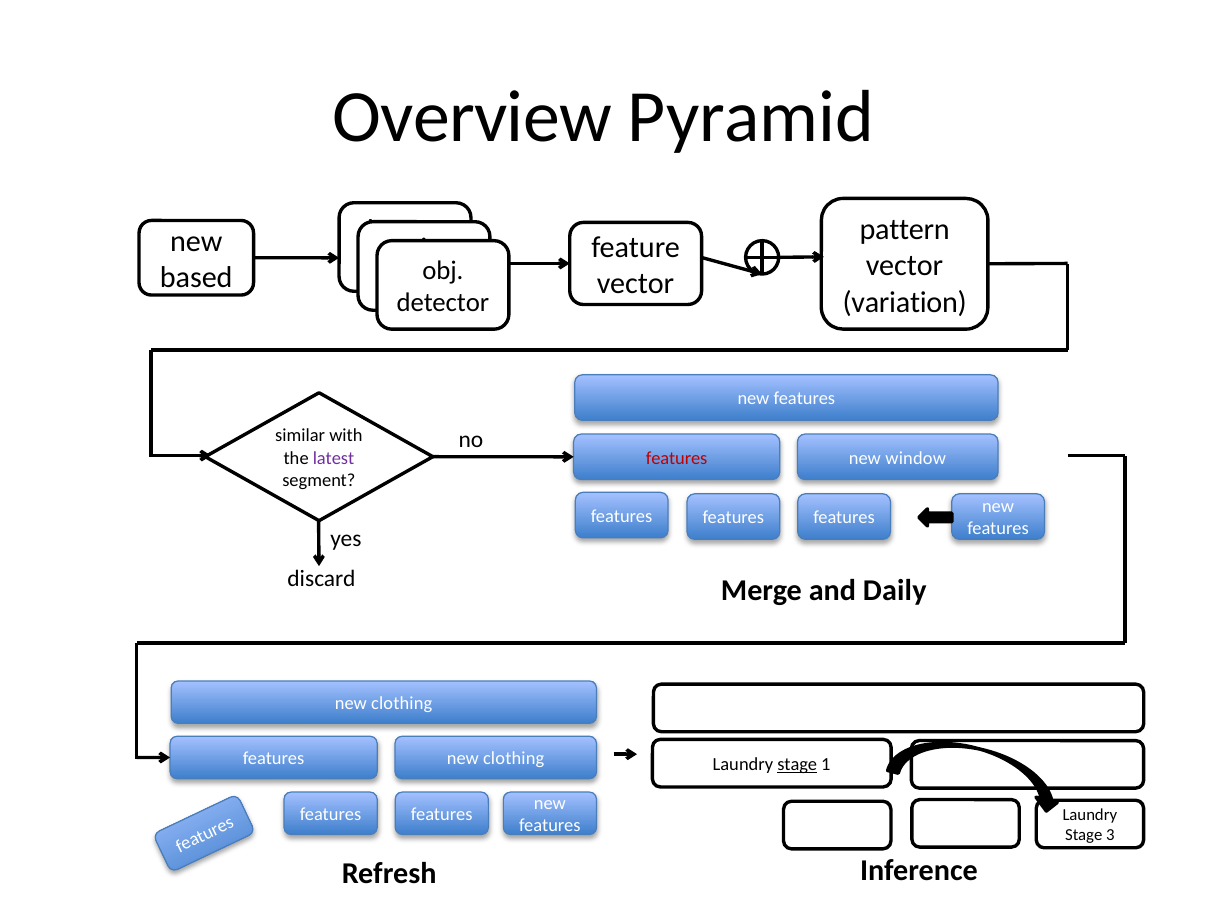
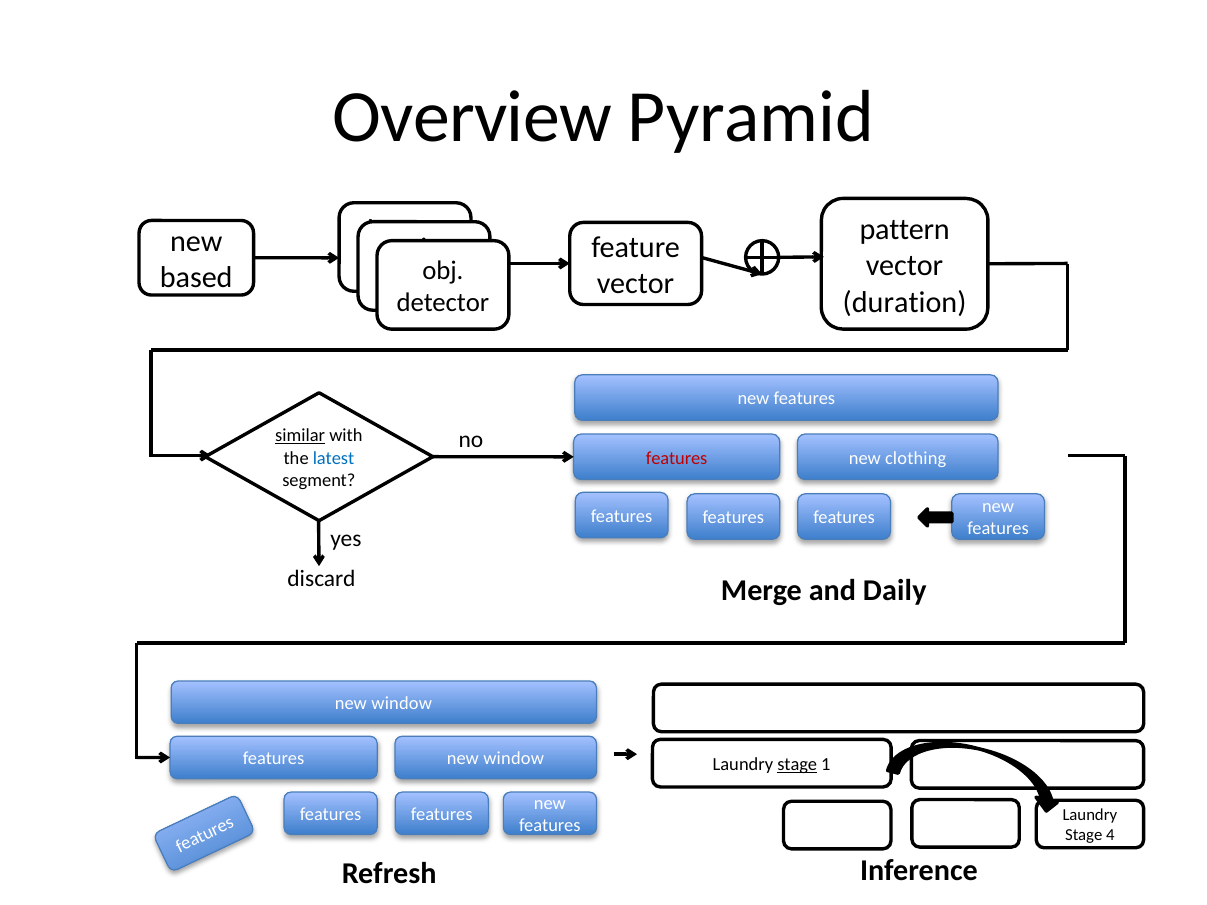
variation: variation -> duration (905, 302)
similar underline: none -> present (300, 436)
latest colour: purple -> blue (334, 458)
window: window -> clothing (916, 458)
clothing: clothing -> window (402, 704)
features new clothing: clothing -> window (514, 759)
3: 3 -> 4 (1110, 835)
